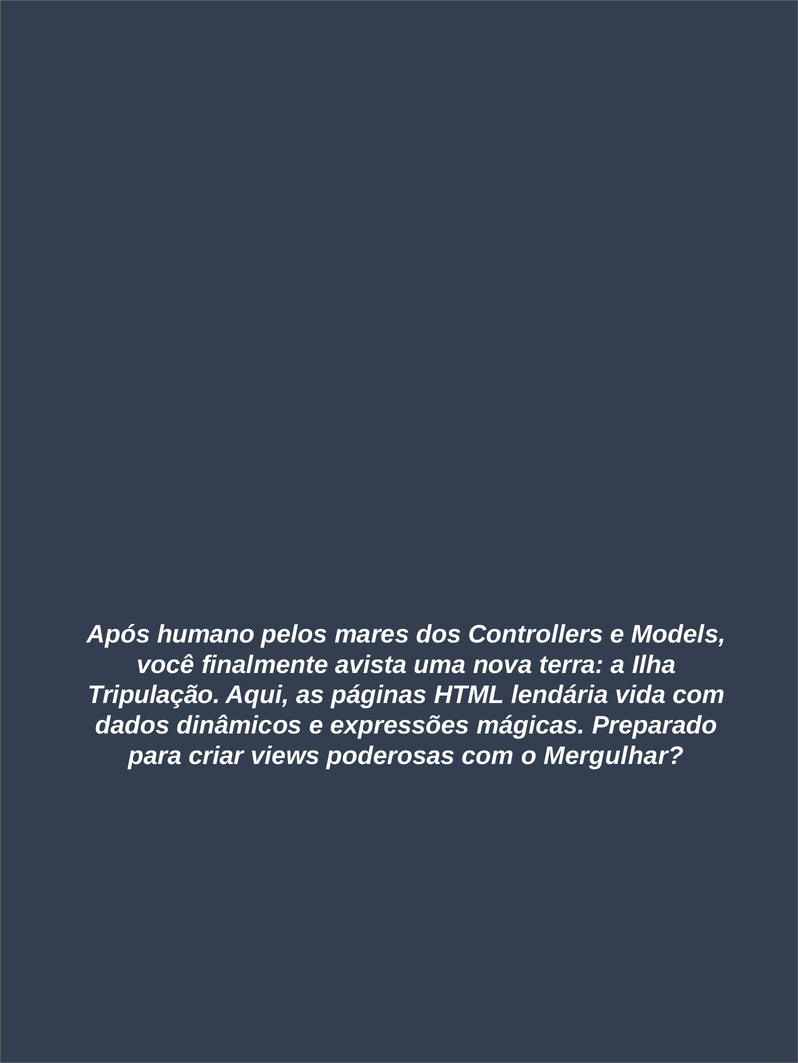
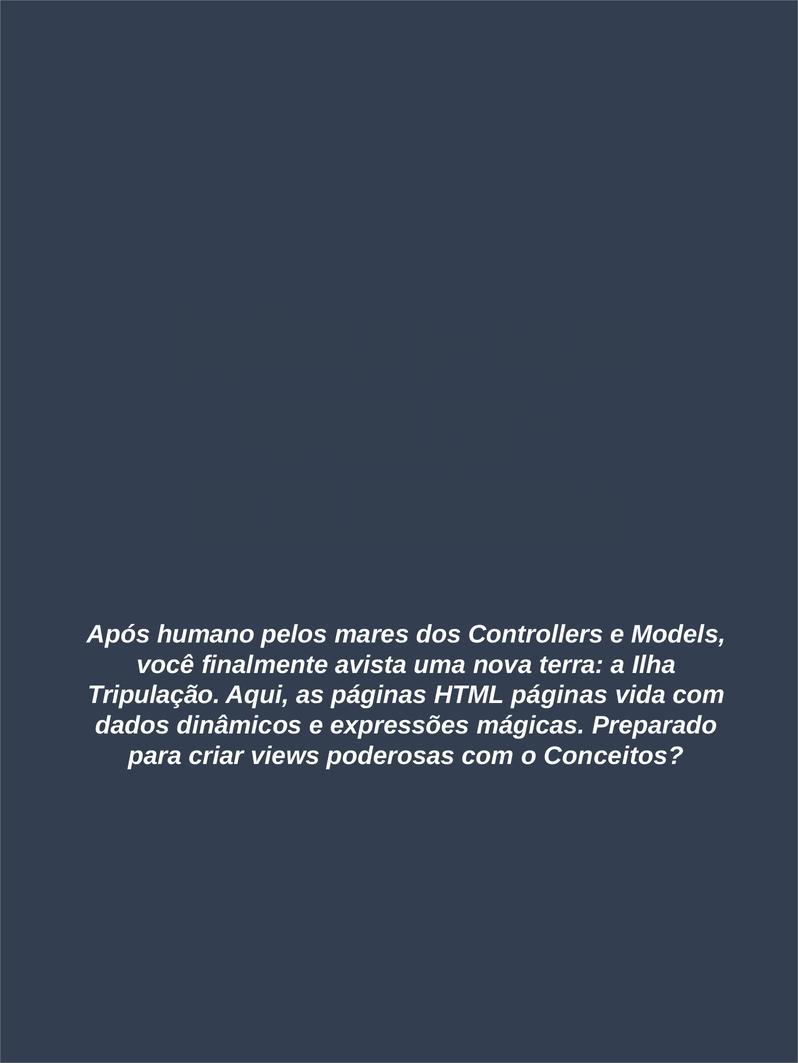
HTML lendária: lendária -> páginas (560, 696)
Mergulhar: Mergulhar -> Conceitos (614, 757)
